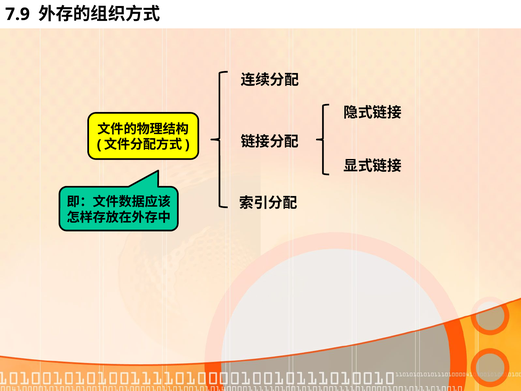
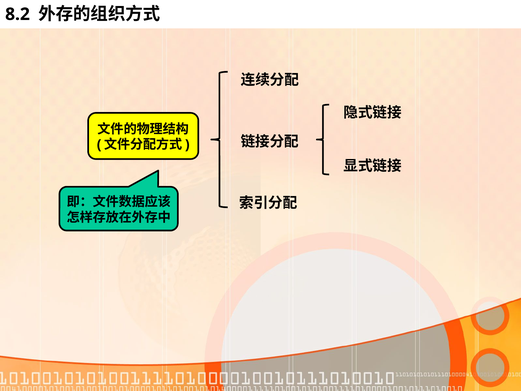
7.9: 7.9 -> 8.2 (17, 14)
